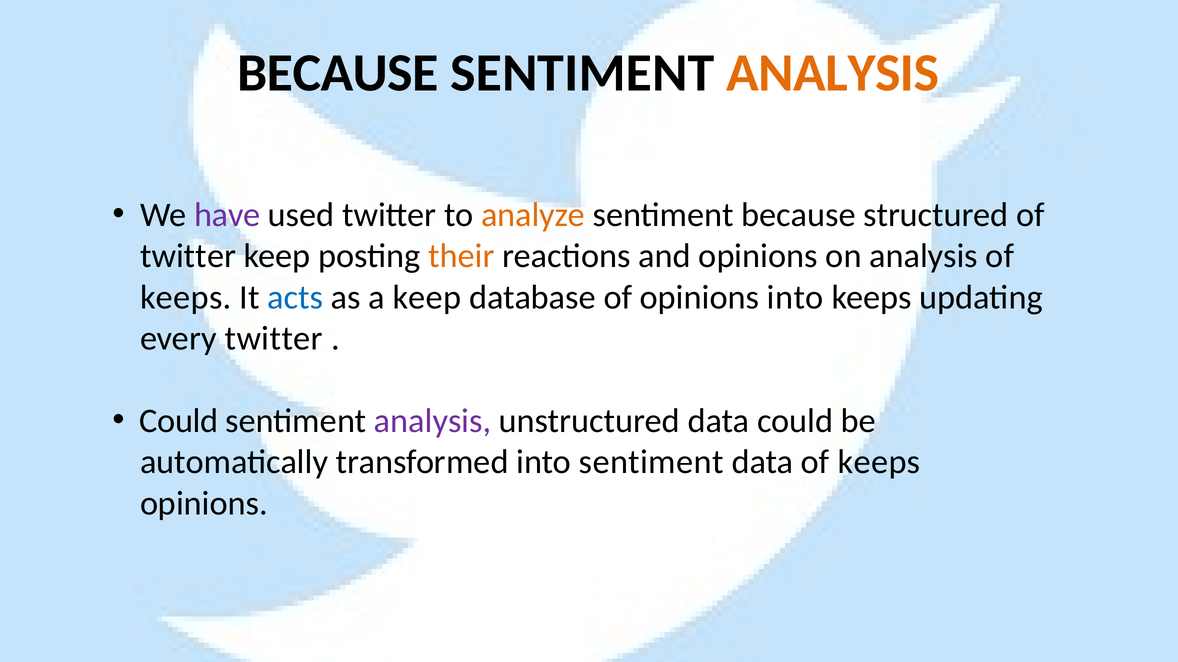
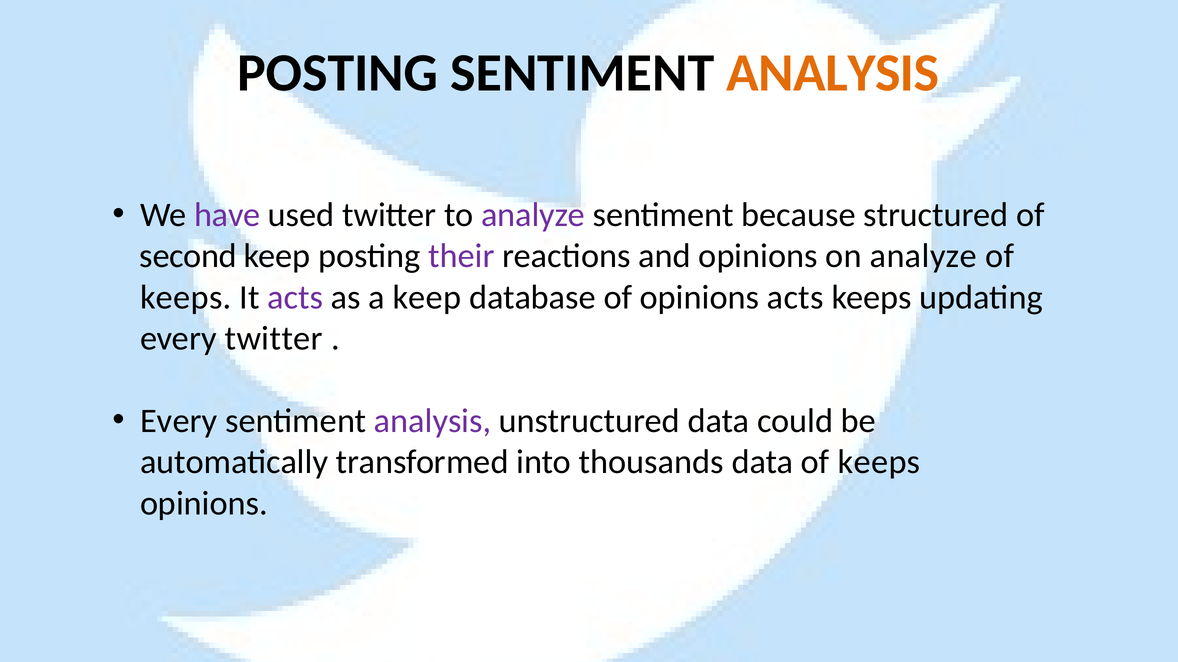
BECAUSE: BECAUSE -> POSTING (338, 73)
analyze colour: orange -> purple (533, 215)
twitter: twitter -> second (188, 256)
their colour: orange -> purple (461, 256)
on analysis: analysis -> analyze (923, 256)
acts colour: blue -> purple (295, 297)
opinions into: into -> acts (795, 297)
Could: Could -> Every (179, 421)
into sentiment: sentiment -> thousands (651, 462)
